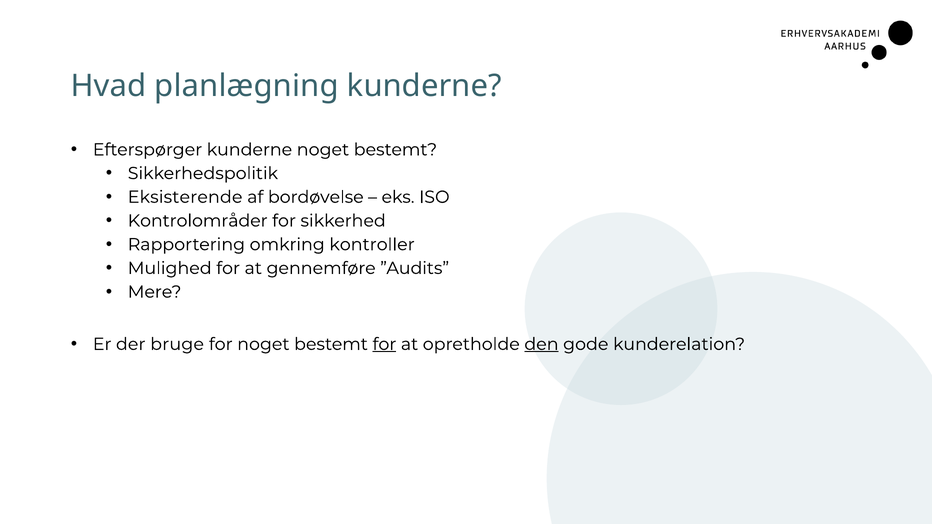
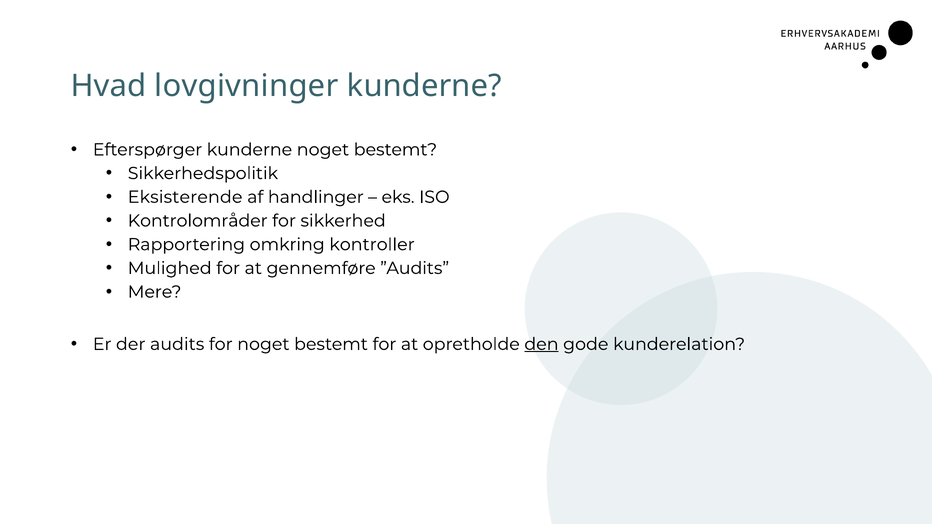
planlægning: planlægning -> lovgivninger (246, 86)
bordøvelse: bordøvelse -> handlinger (316, 197)
bruge: bruge -> audits (177, 344)
for underline: present -> none (384, 344)
